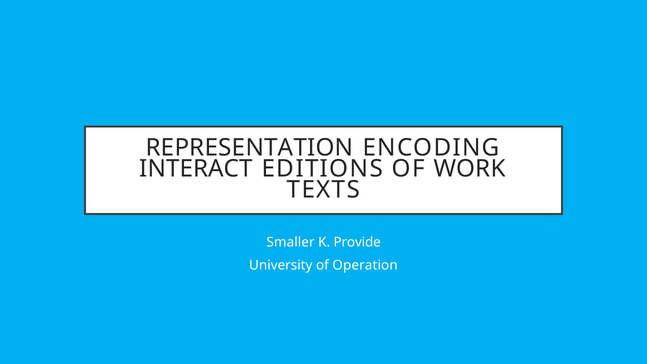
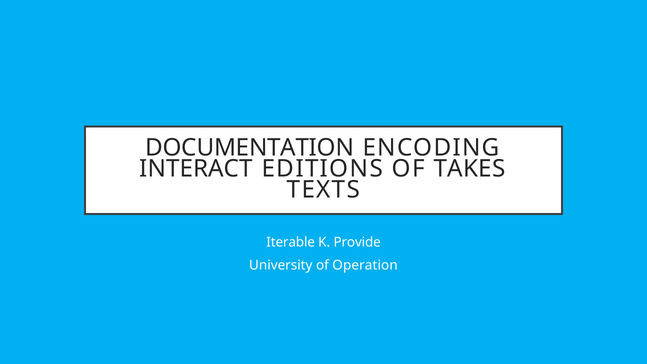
REPRESENTATION: REPRESENTATION -> DOCUMENTATION (250, 148)
WORK: WORK -> TAKES (470, 169)
Smaller: Smaller -> Iterable (291, 242)
